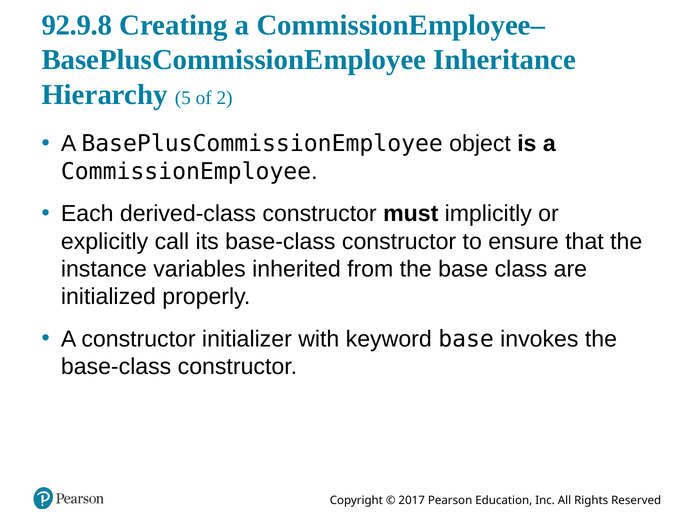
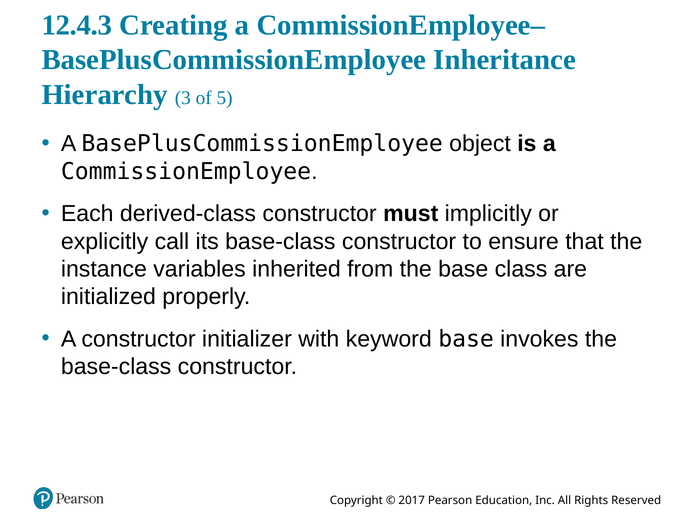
92.9.8: 92.9.8 -> 12.4.3 (77, 25)
5: 5 -> 3 (183, 98)
2: 2 -> 5 (225, 98)
